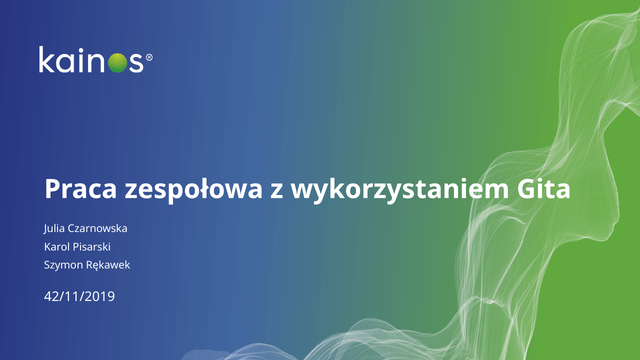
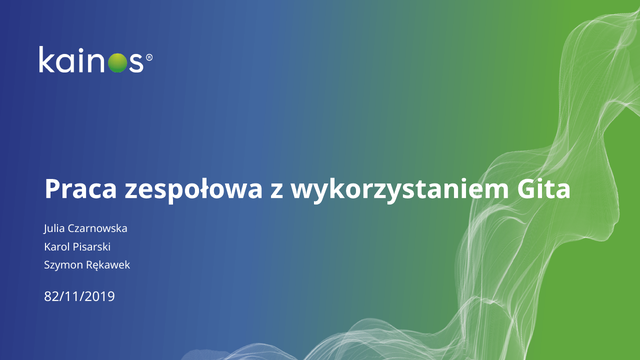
42/11/2019: 42/11/2019 -> 82/11/2019 (80, 297)
